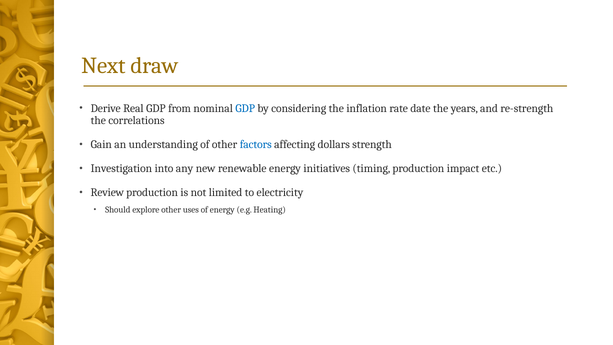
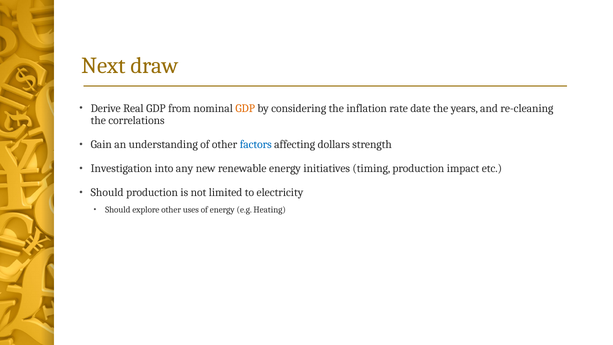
GDP colour: blue -> orange (245, 108)
re-strength: re-strength -> re-cleaning (527, 108)
Review: Review -> Should (107, 192)
